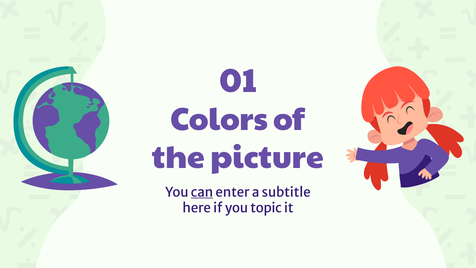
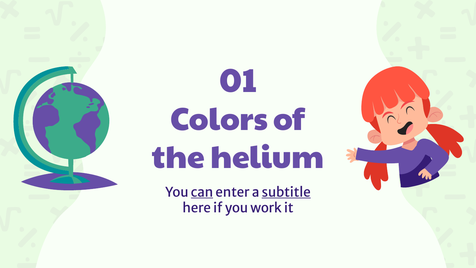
picture: picture -> helium (267, 158)
subtitle underline: none -> present (286, 192)
topic: topic -> work (266, 208)
